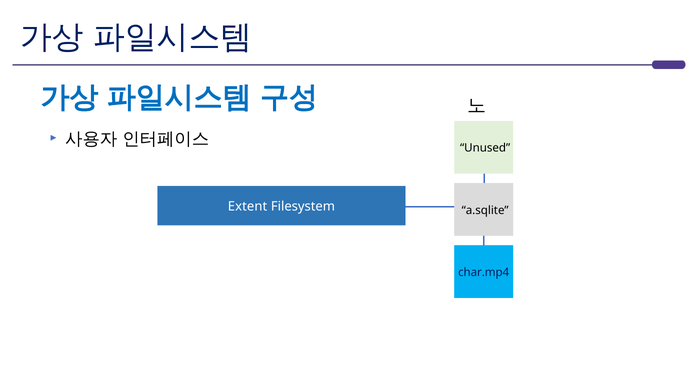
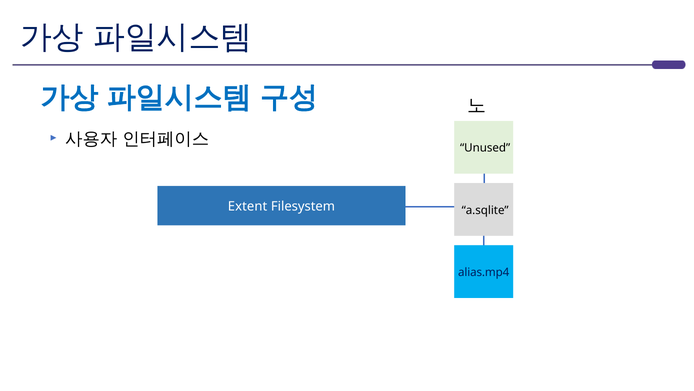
char.mp4: char.mp4 -> alias.mp4 (484, 272)
